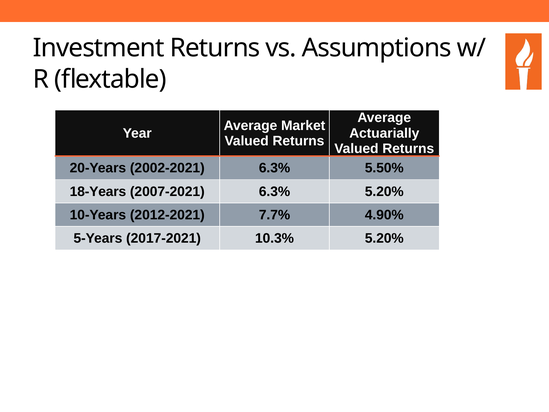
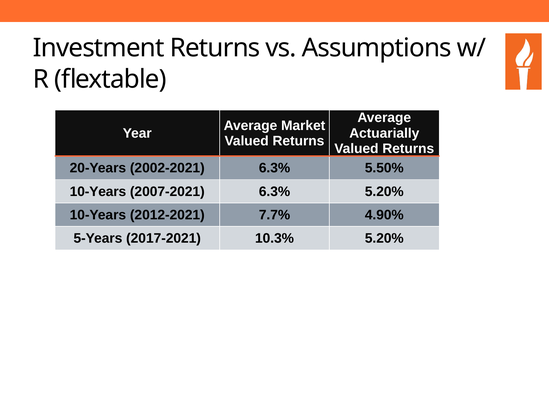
18-Years: 18-Years -> 10-Years (98, 191)
